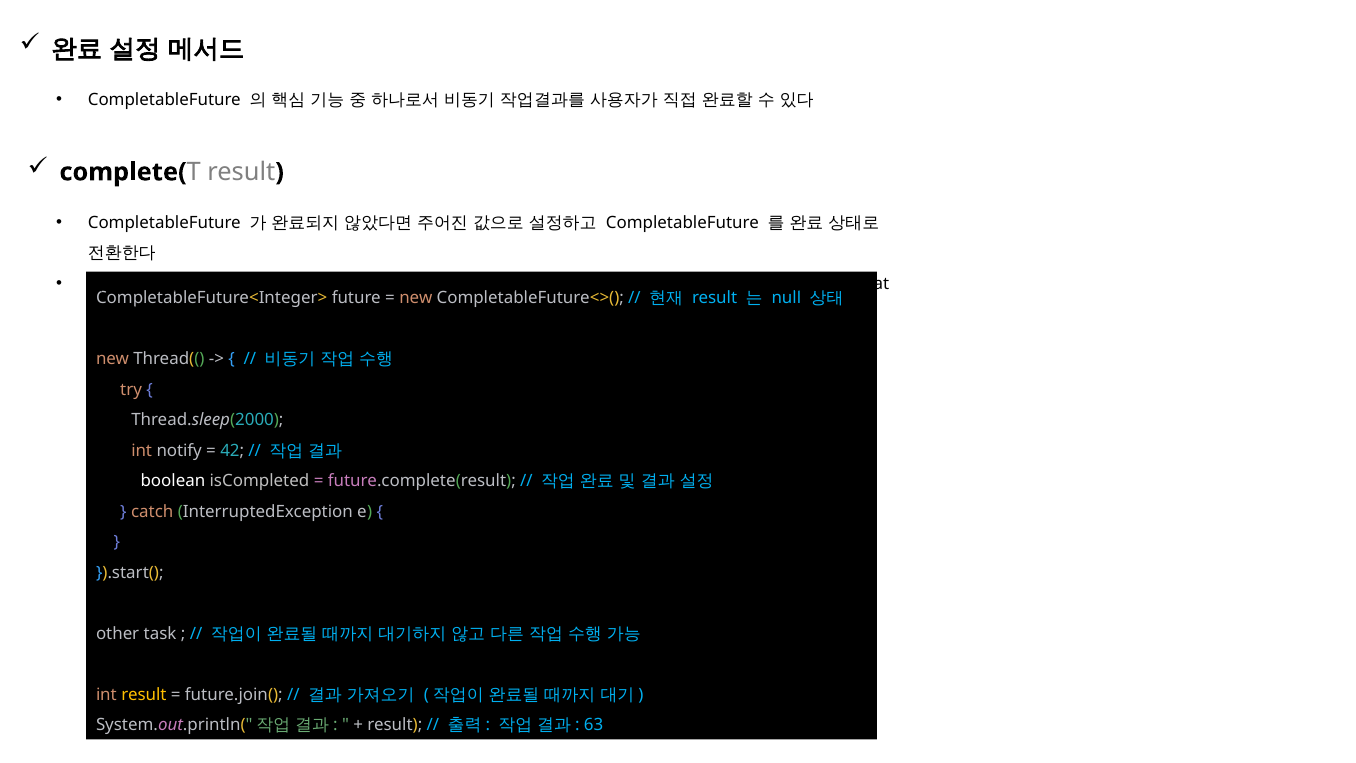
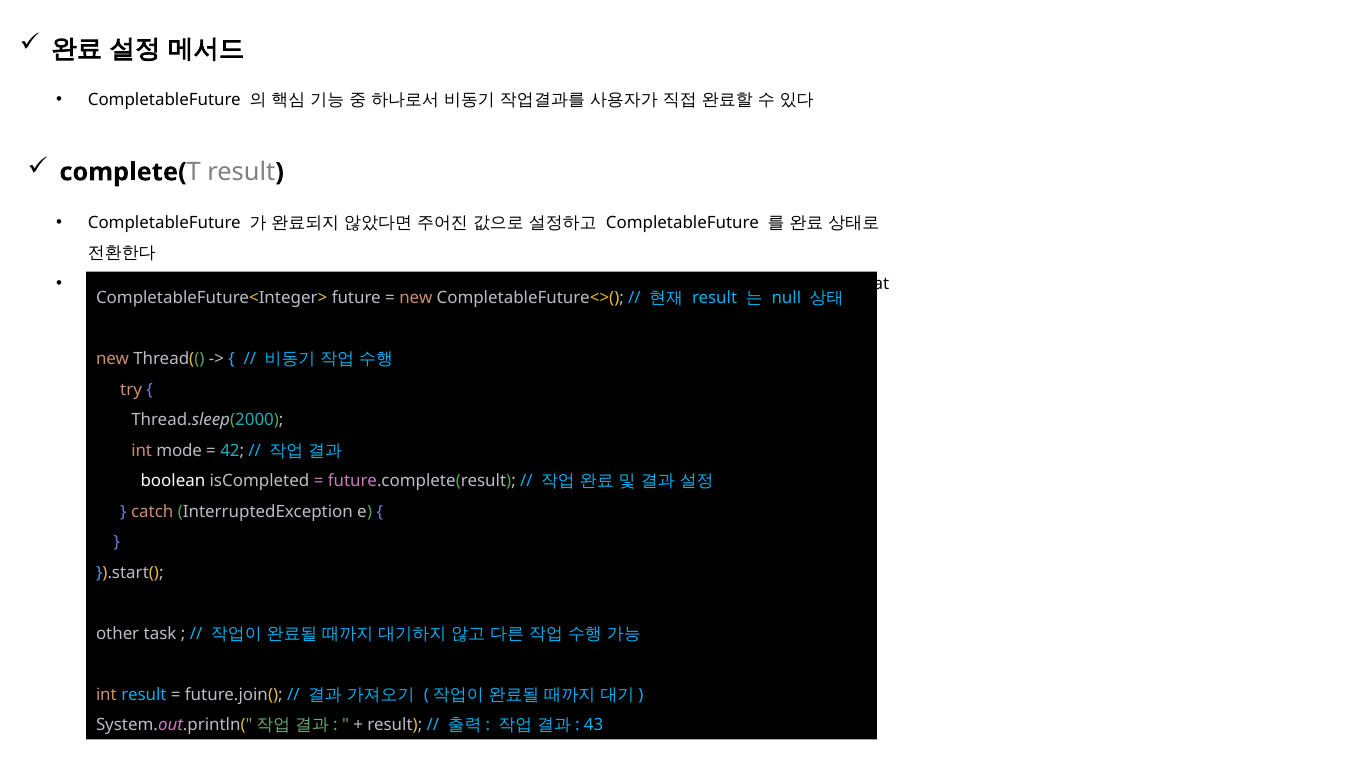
notify: notify -> mode (179, 451)
result colour: yellow -> light blue (144, 695)
63: 63 -> 43 (594, 725)
